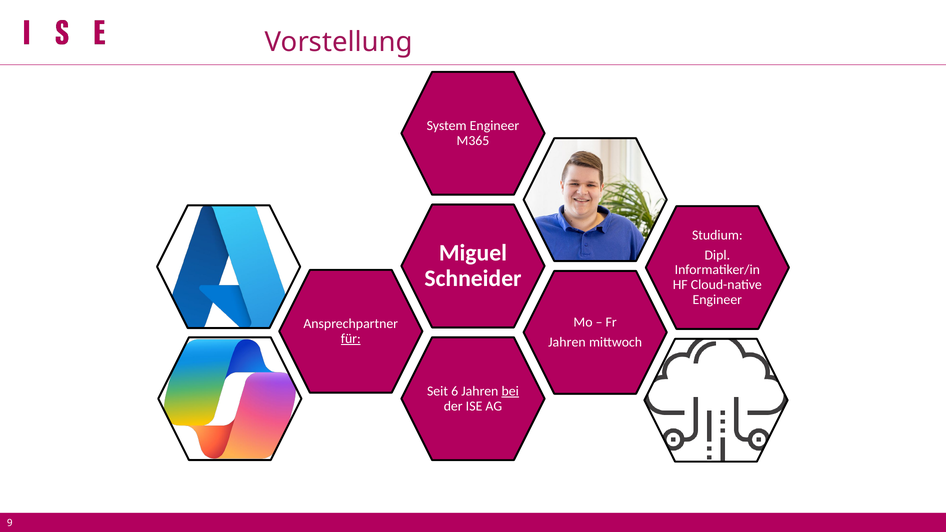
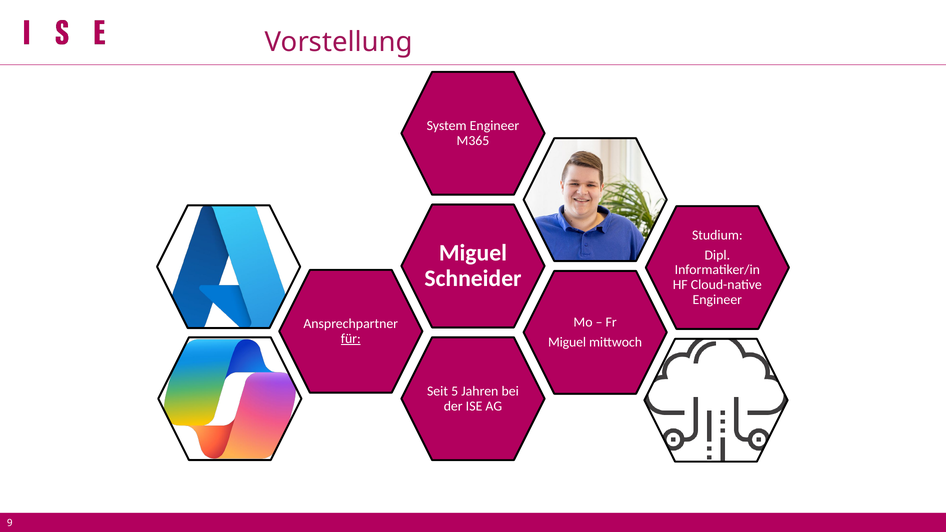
Jahren: Jahren -> Miguel (567, 342)
6: 6 -> 5 (455, 391)
bei underline: present -> none (510, 391)
